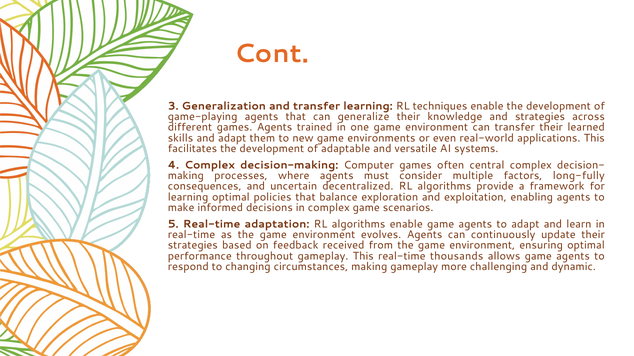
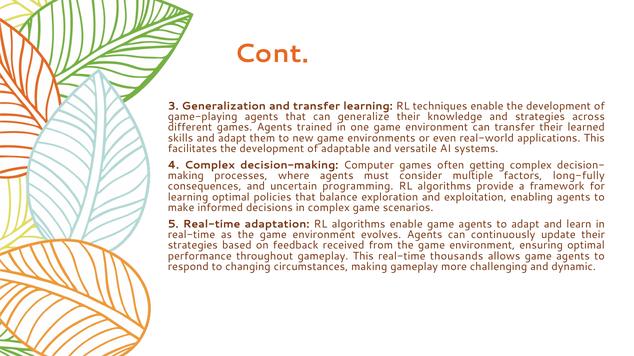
central: central -> getting (487, 165)
decentralized: decentralized -> programming (358, 187)
